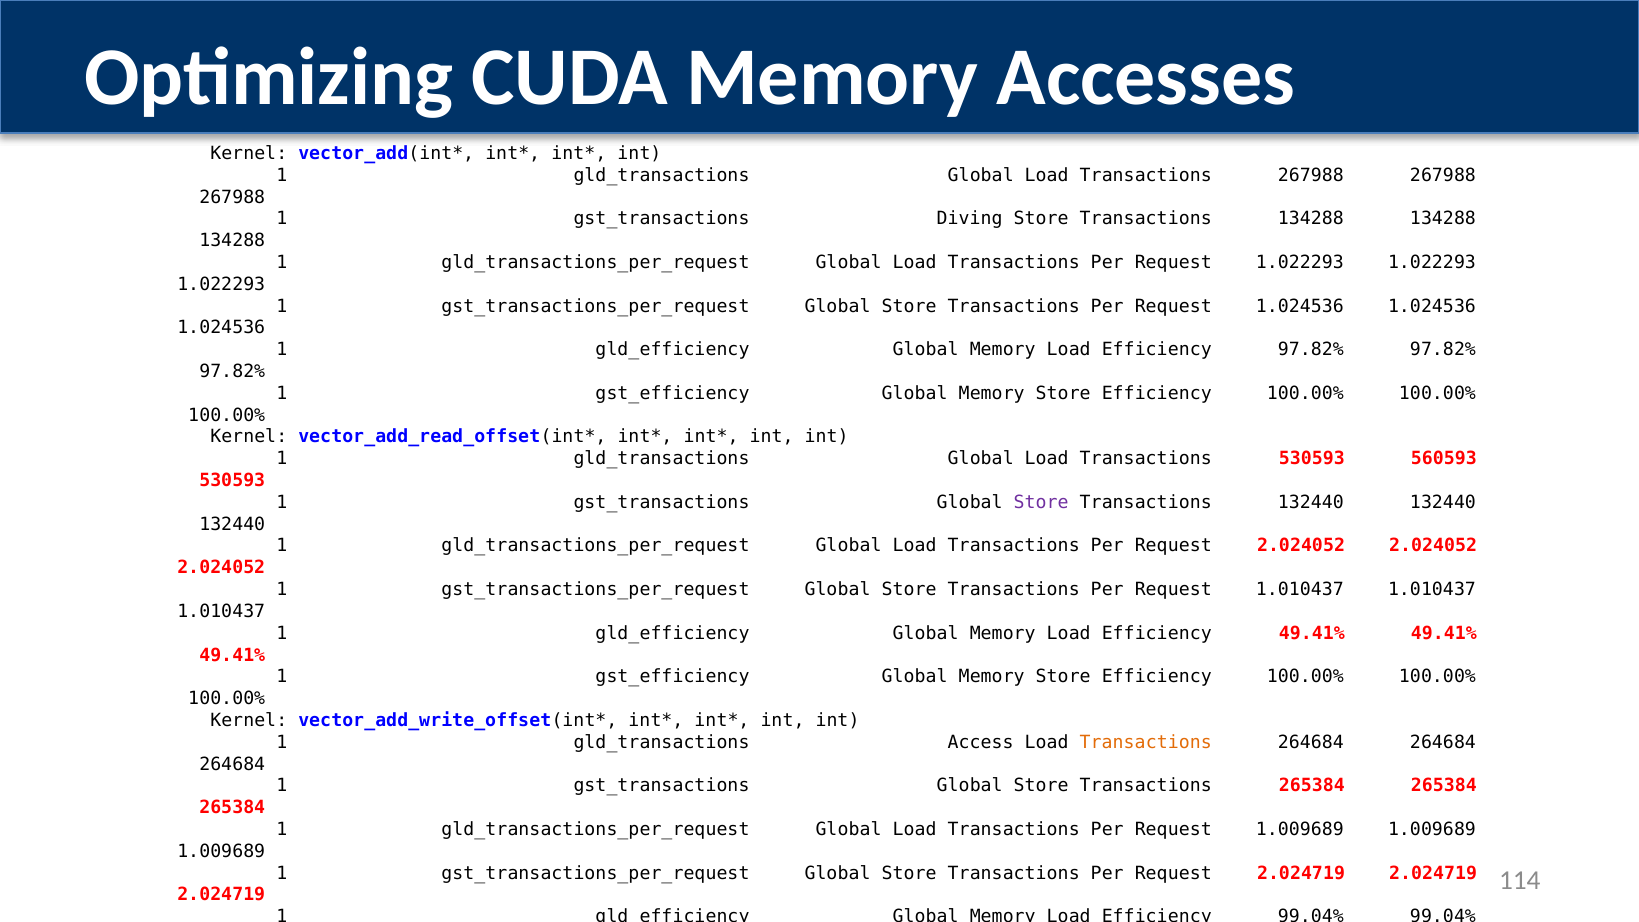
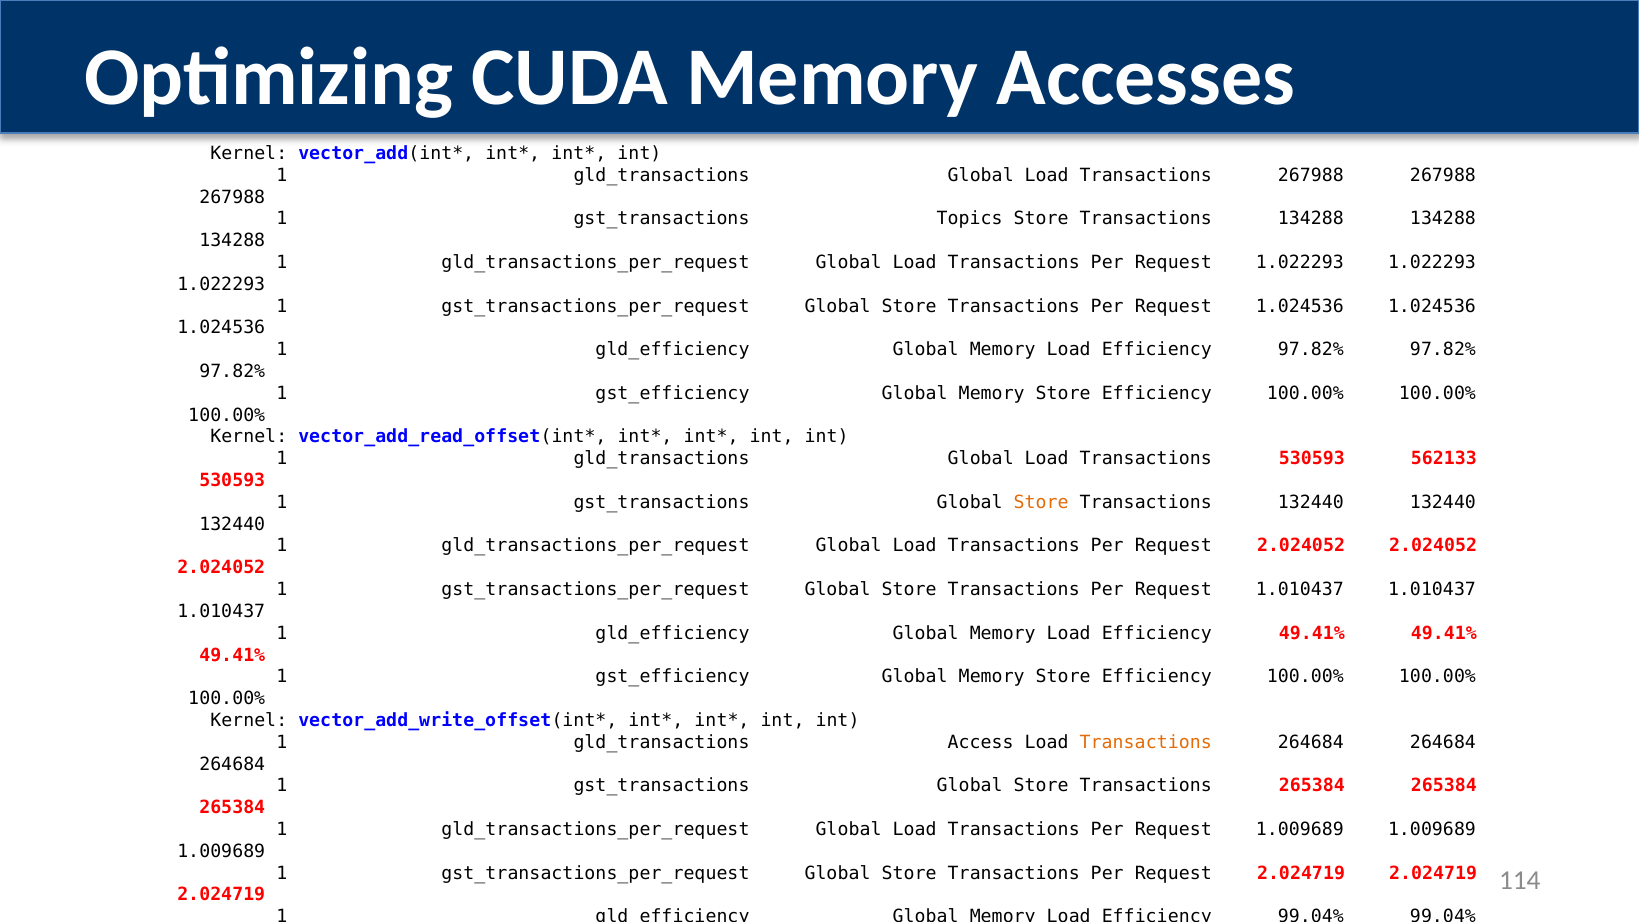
Diving: Diving -> Topics (970, 219)
560593: 560593 -> 562133 (1444, 459)
Store colour: purple -> orange (1041, 502)
